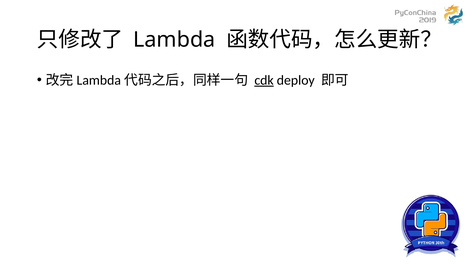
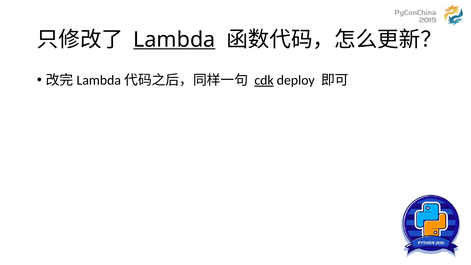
Lambda underline: none -> present (174, 40)
